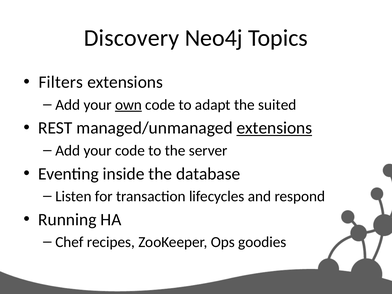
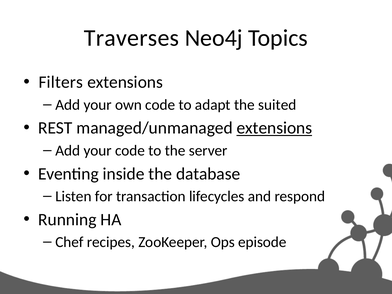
Discovery: Discovery -> Traverses (131, 38)
own underline: present -> none (128, 105)
goodies: goodies -> episode (262, 242)
